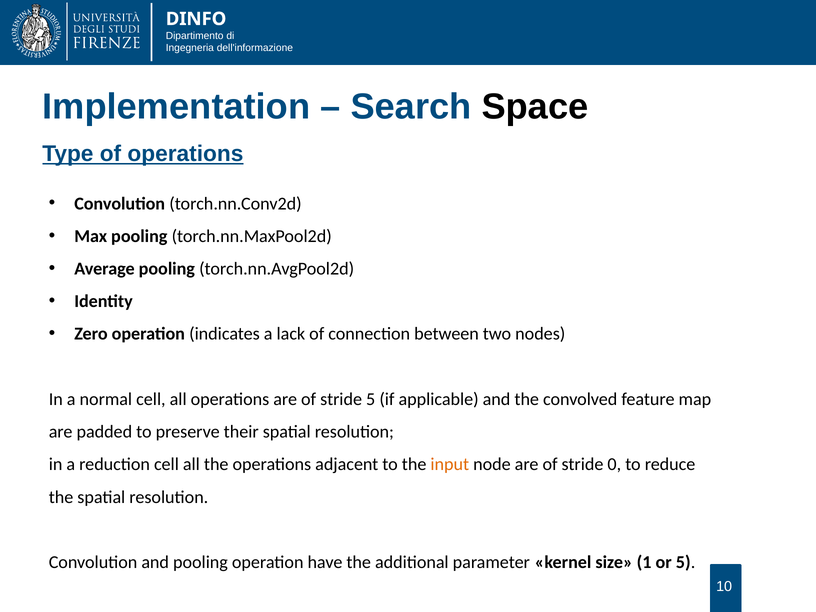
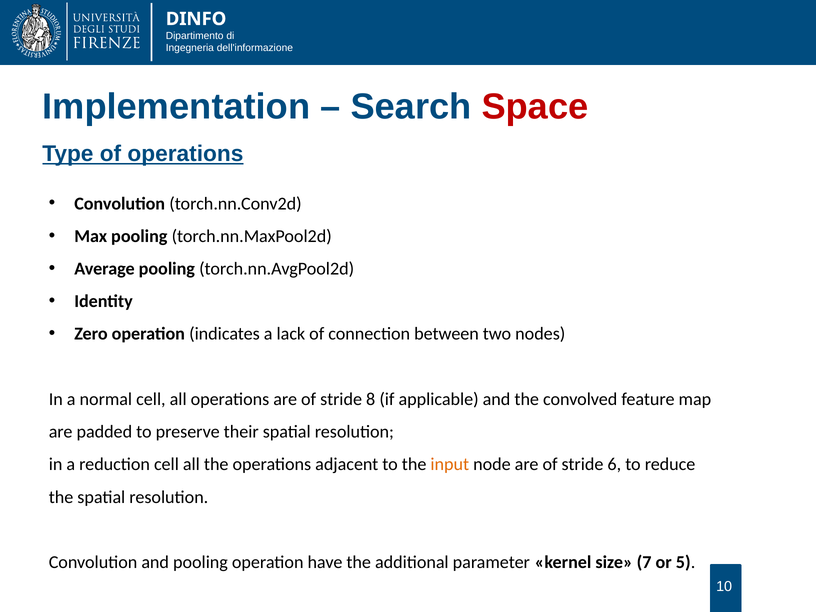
Space colour: black -> red (535, 107)
stride 5: 5 -> 8 (371, 399)
0: 0 -> 6 (614, 464)
1: 1 -> 7 (644, 562)
